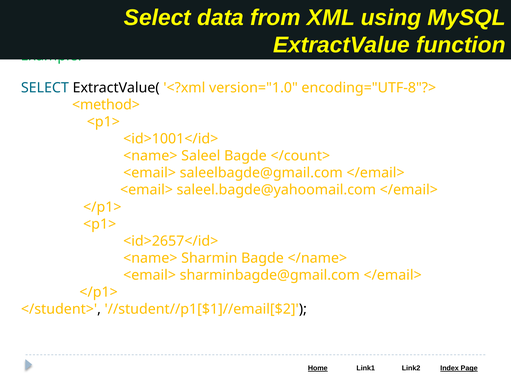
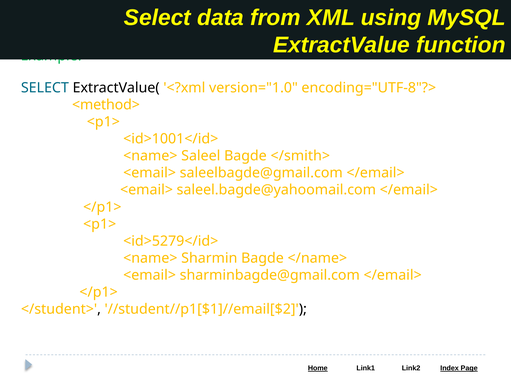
</count>: </count> -> </smith> (300, 156)
<id>2657</id>: <id>2657</id> -> <id>5279</id> (171, 241)
